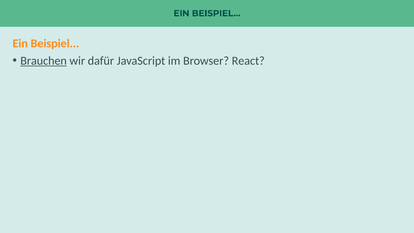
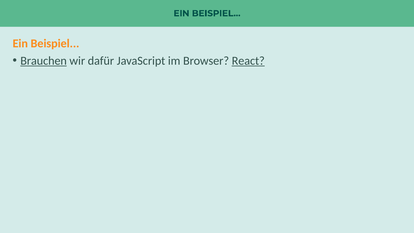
React underline: none -> present (248, 61)
